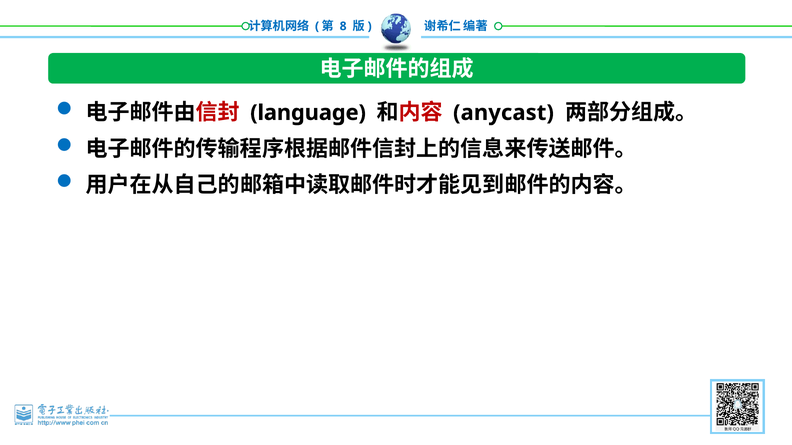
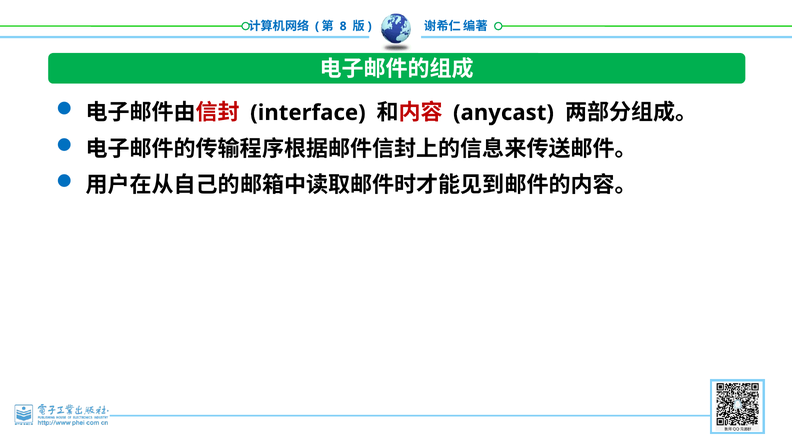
language: language -> interface (308, 113)
